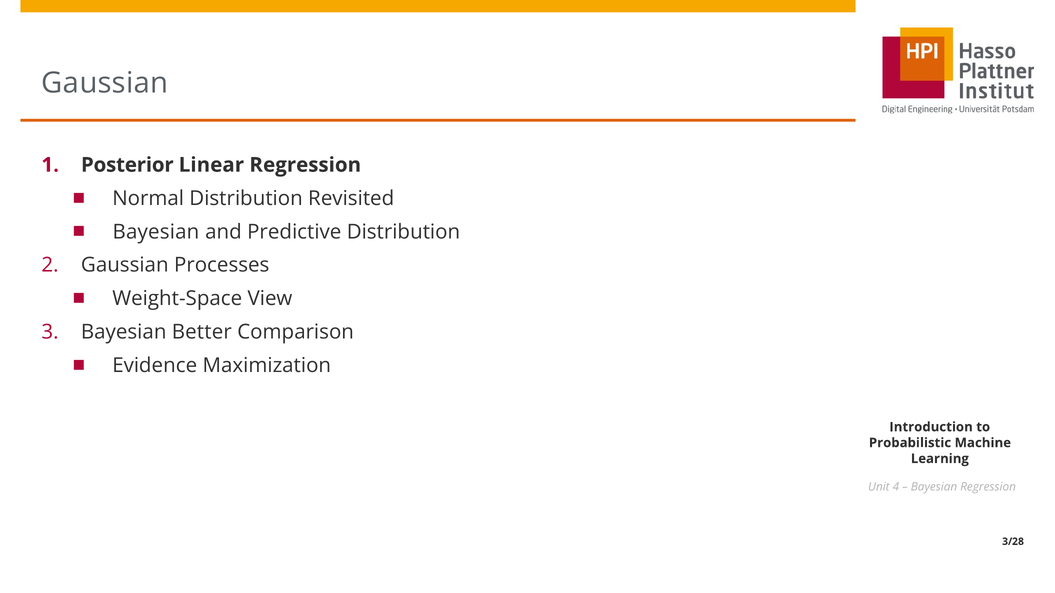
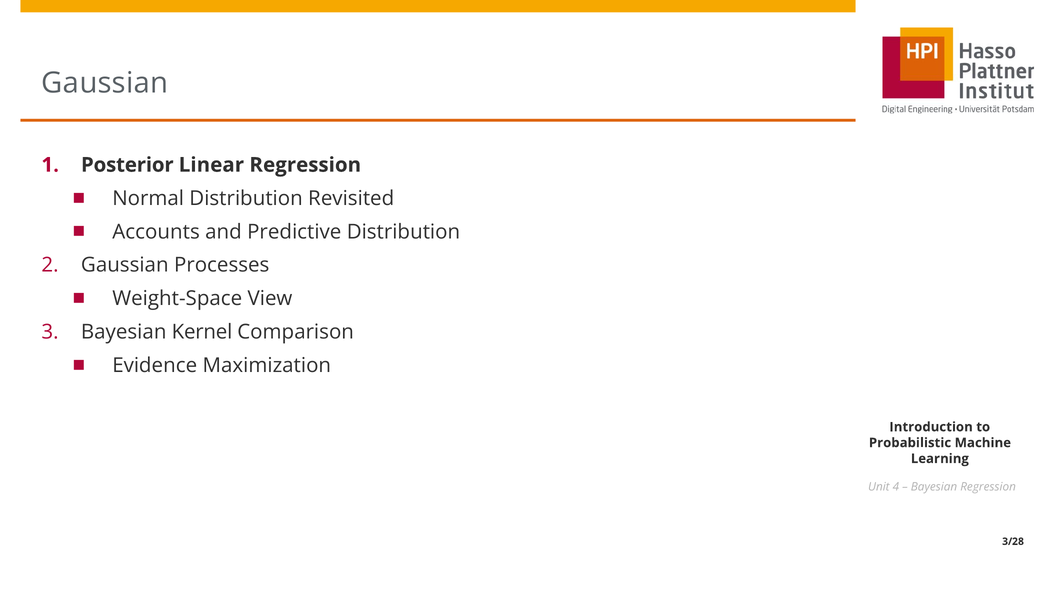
Bayesian: Bayesian -> Accounts (156, 232)
Better: Better -> Kernel (202, 332)
